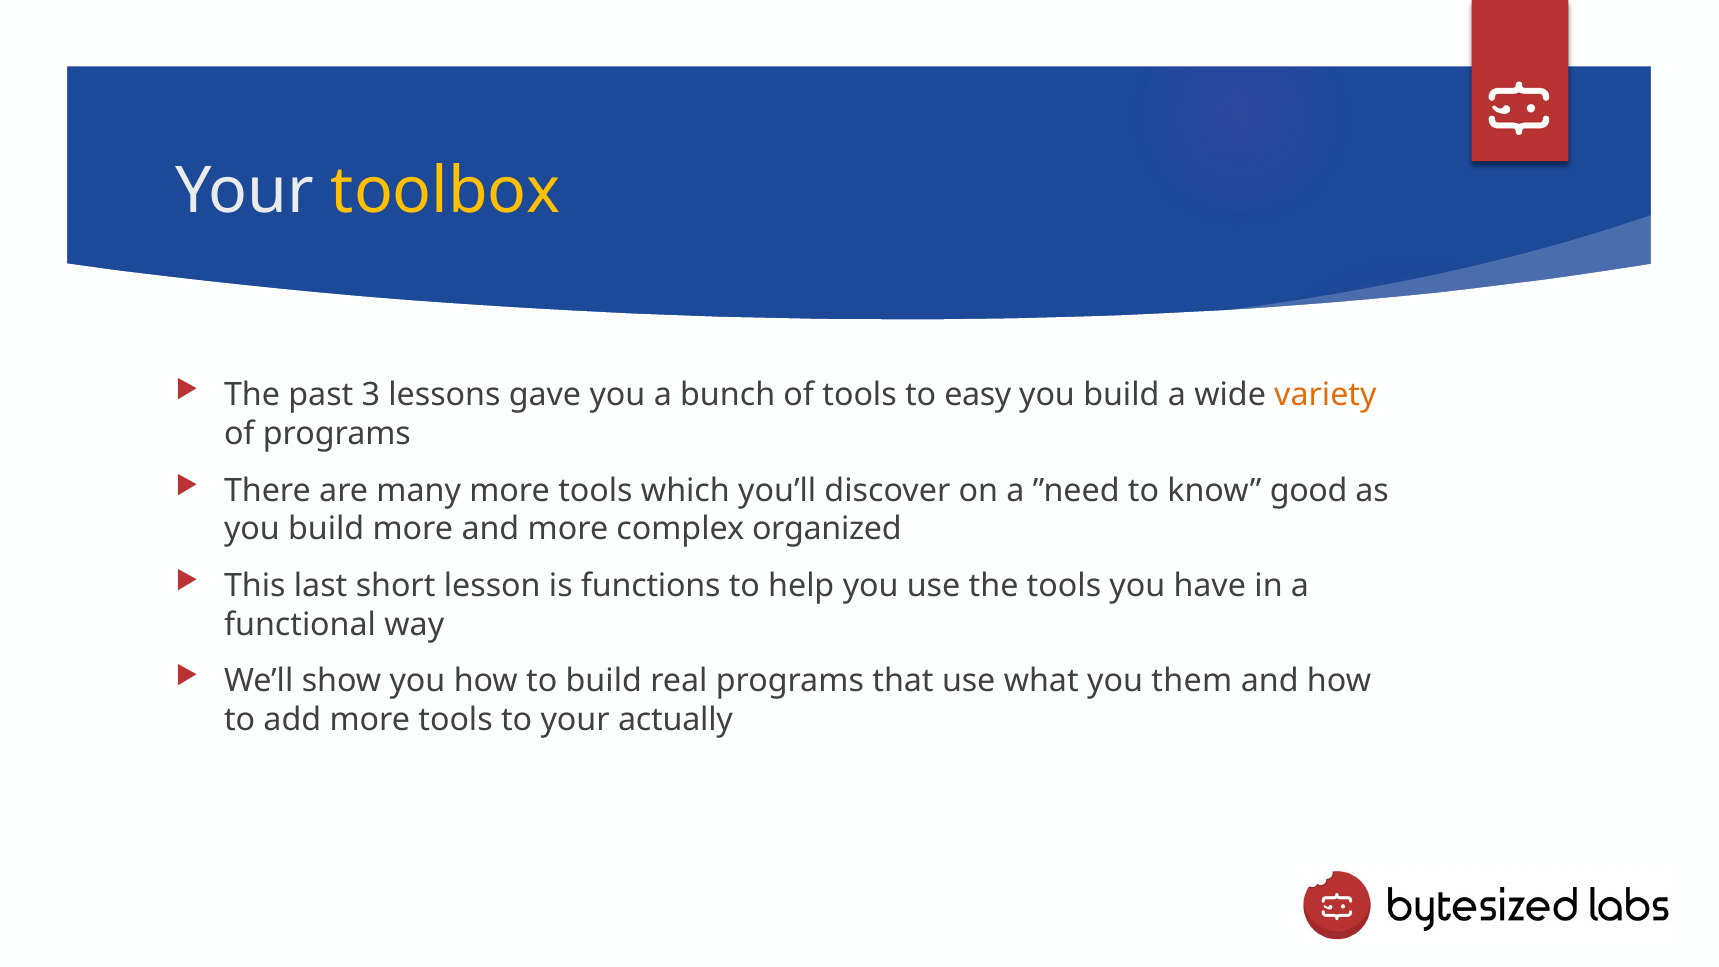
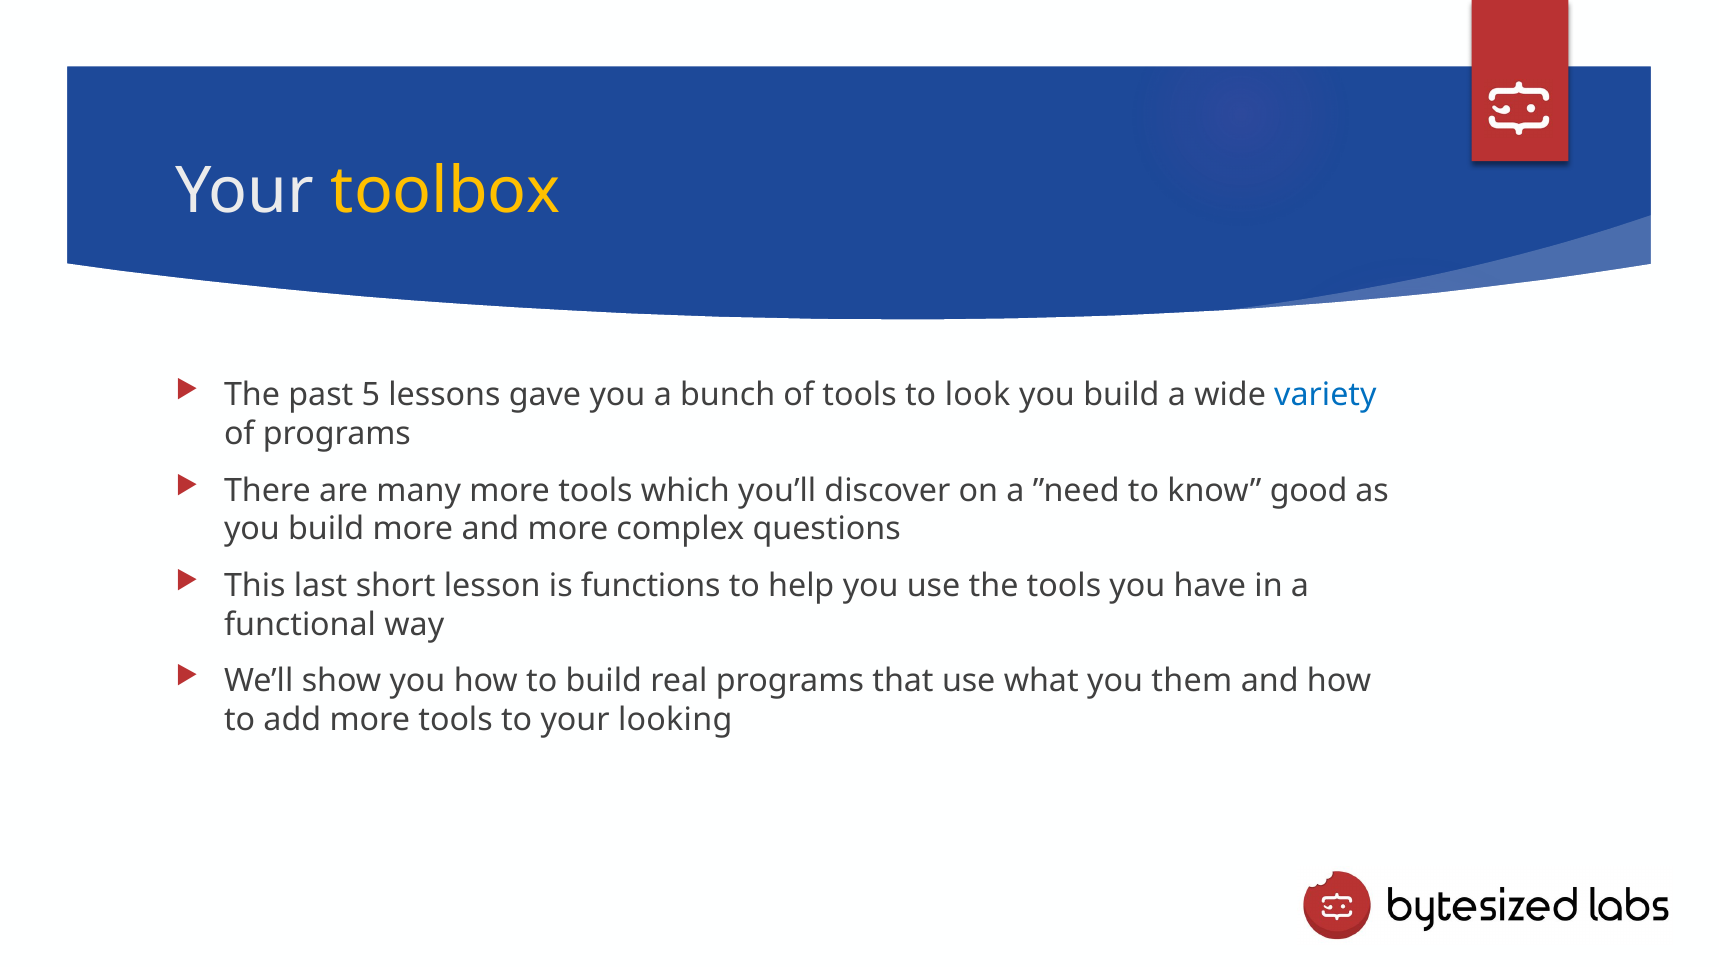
3: 3 -> 5 (371, 395)
easy: easy -> look (978, 395)
variety colour: orange -> blue (1325, 395)
organized: organized -> questions (827, 529)
actually: actually -> looking (675, 720)
